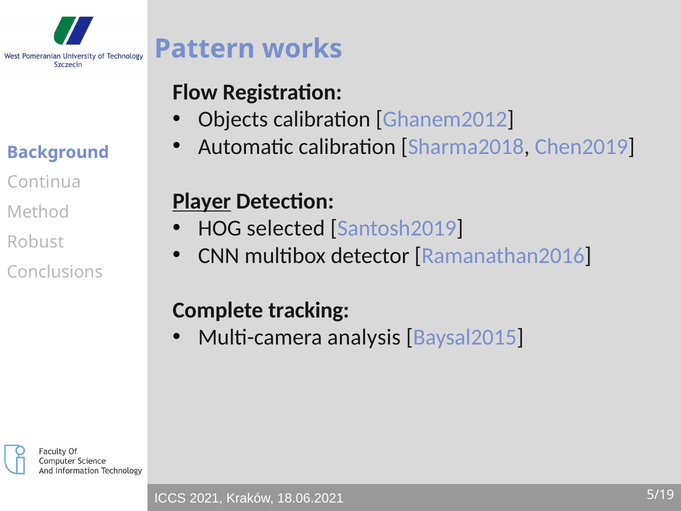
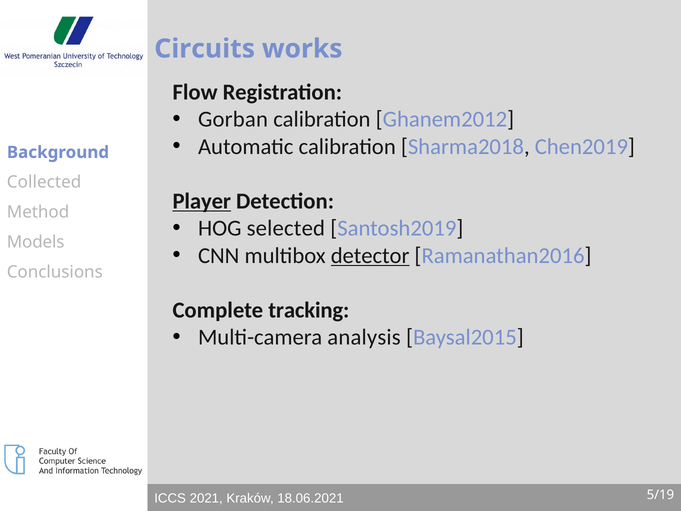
Pattern: Pattern -> Circuits (205, 49)
Objects: Objects -> Gorban (233, 119)
Continua: Continua -> Collected (44, 182)
Robust: Robust -> Models (36, 242)
detector underline: none -> present (370, 256)
